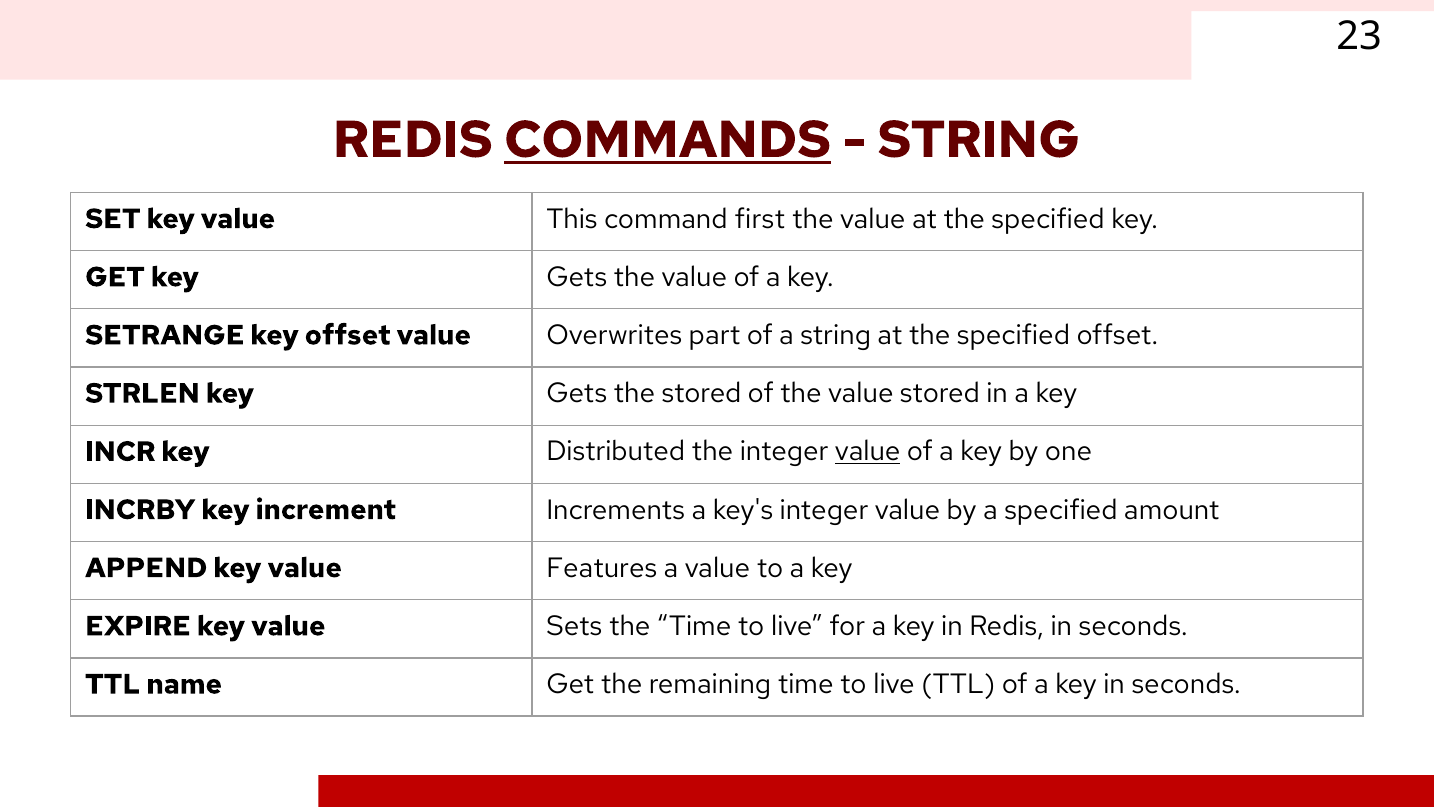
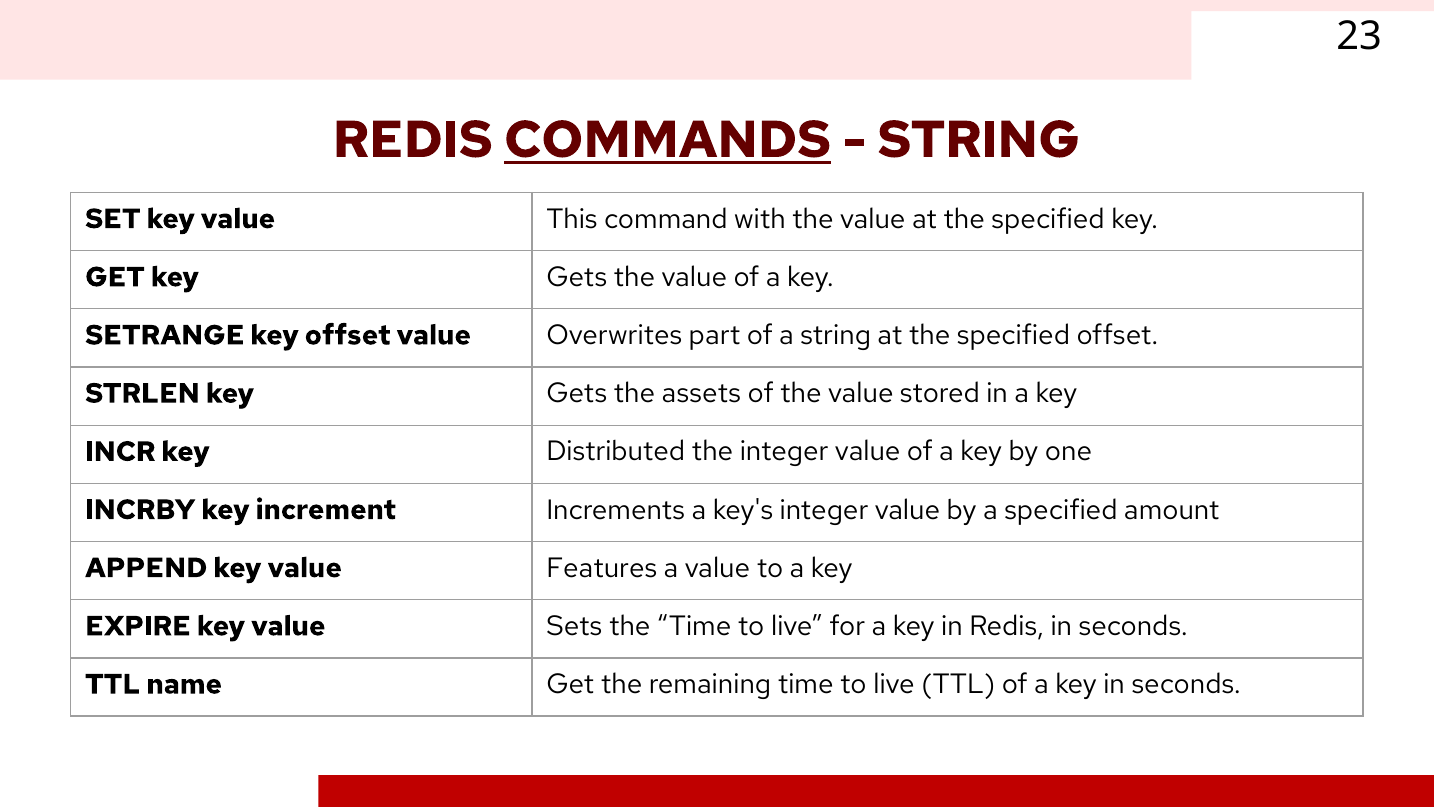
first: first -> with (760, 219)
the stored: stored -> assets (701, 393)
value underline: present -> none (868, 451)
